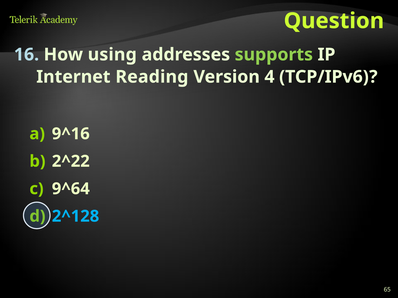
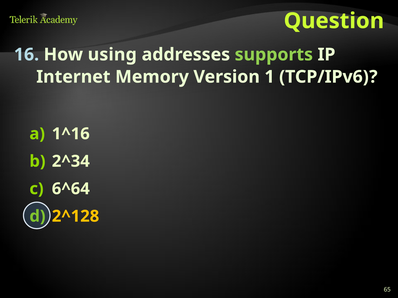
Reading: Reading -> Memory (152, 77)
4: 4 -> 1 (269, 77)
9^16: 9^16 -> 1^16 (71, 134)
2^22: 2^22 -> 2^34 (71, 162)
9^64: 9^64 -> 6^64 (71, 189)
2^128 colour: light blue -> yellow (76, 217)
